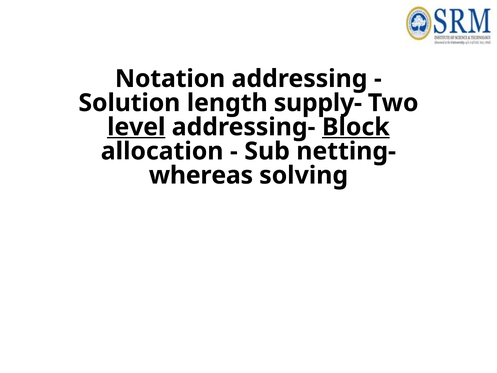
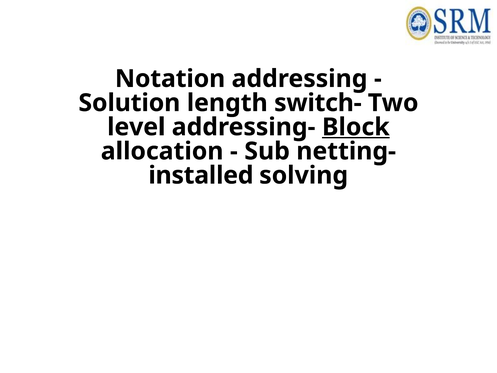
supply-: supply- -> switch- (318, 103)
level underline: present -> none (136, 127)
whereas: whereas -> installed (201, 175)
